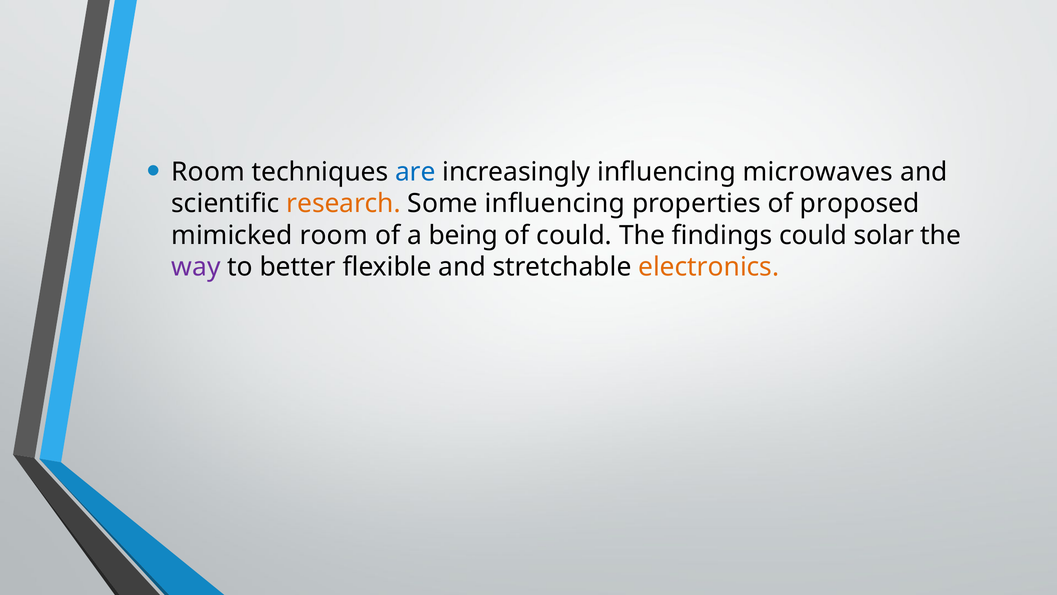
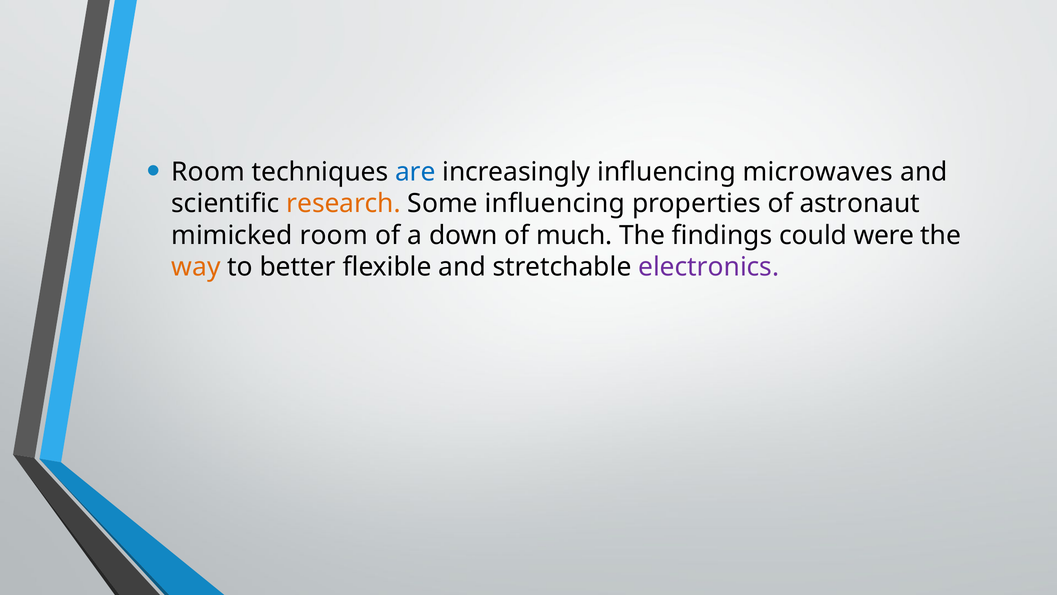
proposed: proposed -> astronaut (860, 204)
being: being -> down (463, 235)
of could: could -> much (574, 235)
solar: solar -> were (884, 235)
way colour: purple -> orange (196, 267)
electronics colour: orange -> purple (709, 267)
